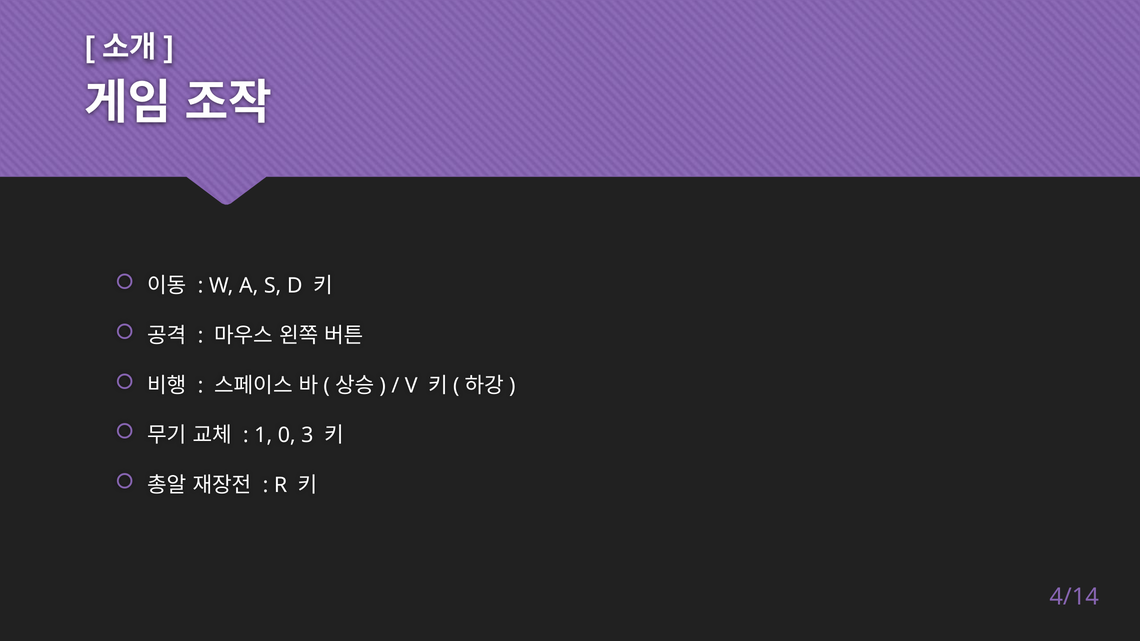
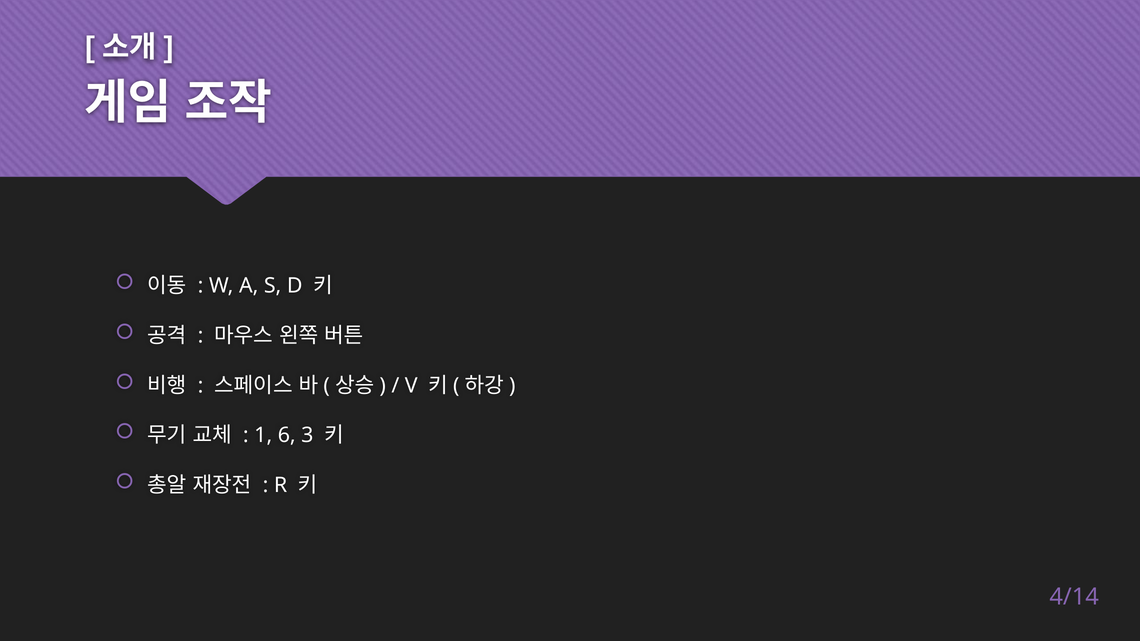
0: 0 -> 6 (287, 436)
